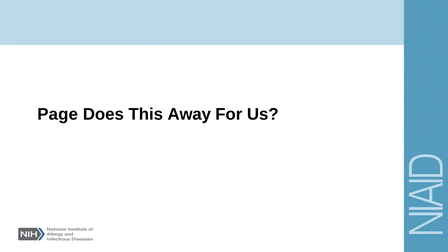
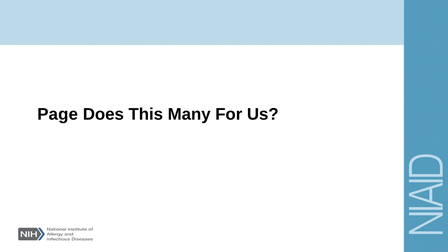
Away: Away -> Many (189, 114)
